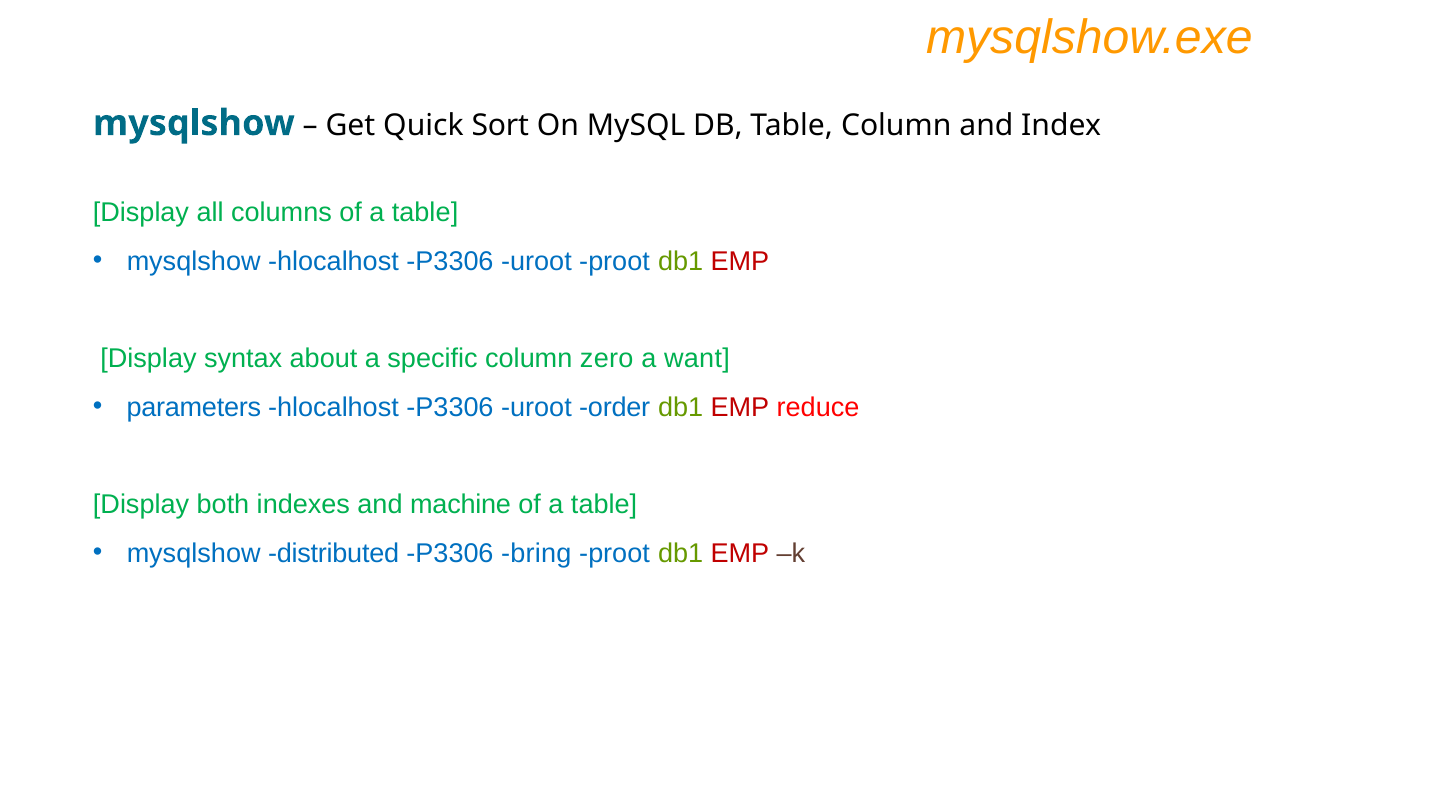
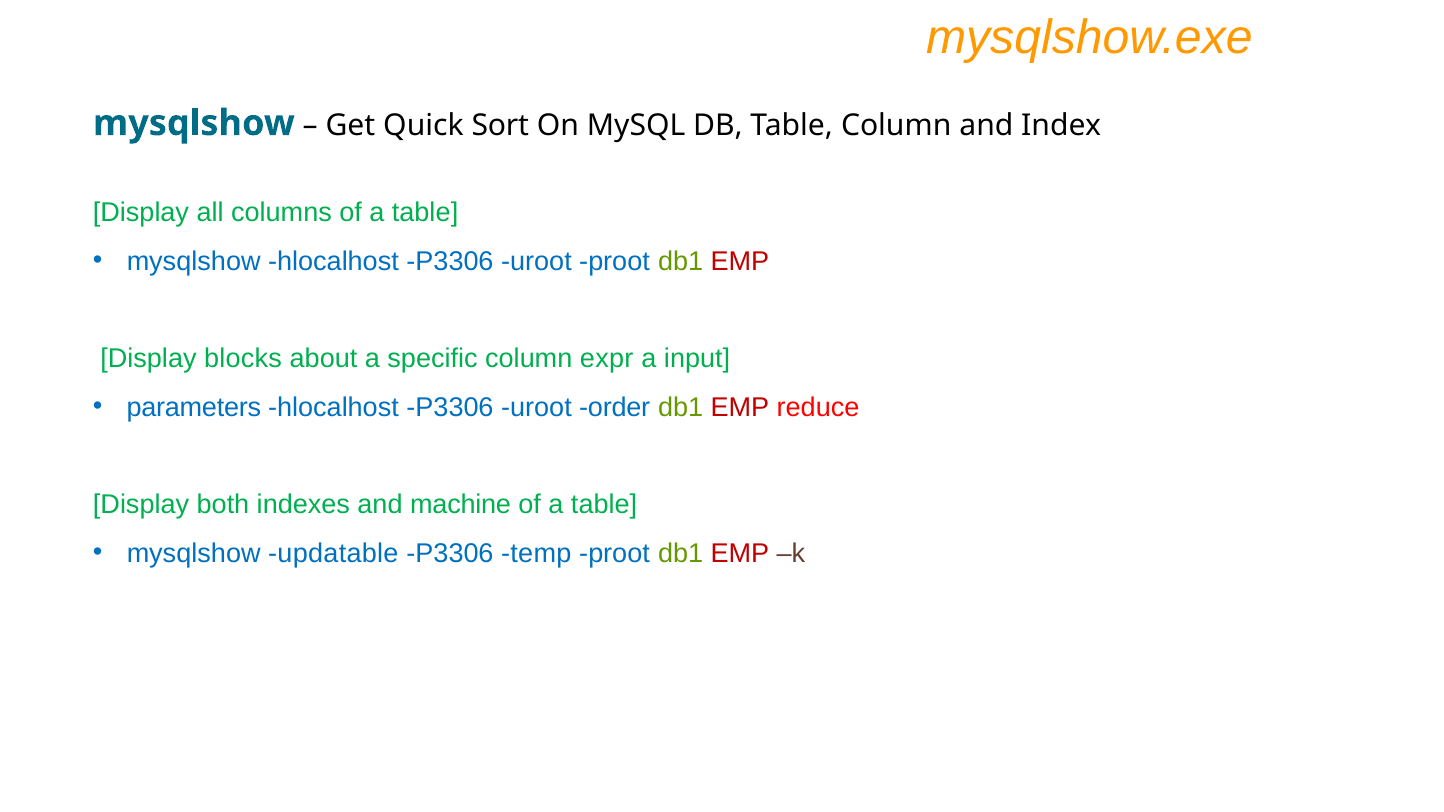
syntax: syntax -> blocks (243, 359)
zero: zero -> expr (607, 359)
want: want -> input (697, 359)
distributed: distributed -> updatable (333, 554)
bring: bring -> temp (536, 554)
